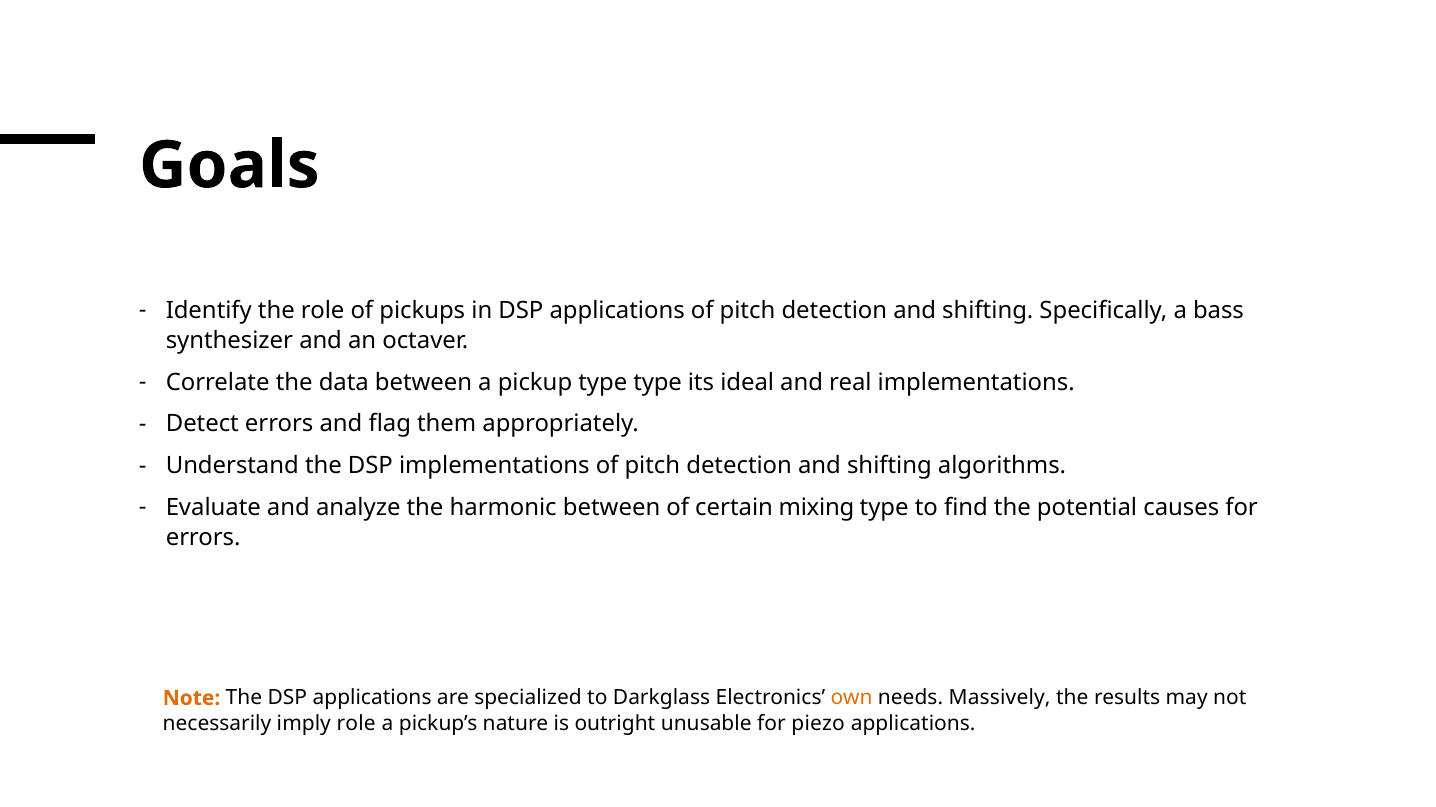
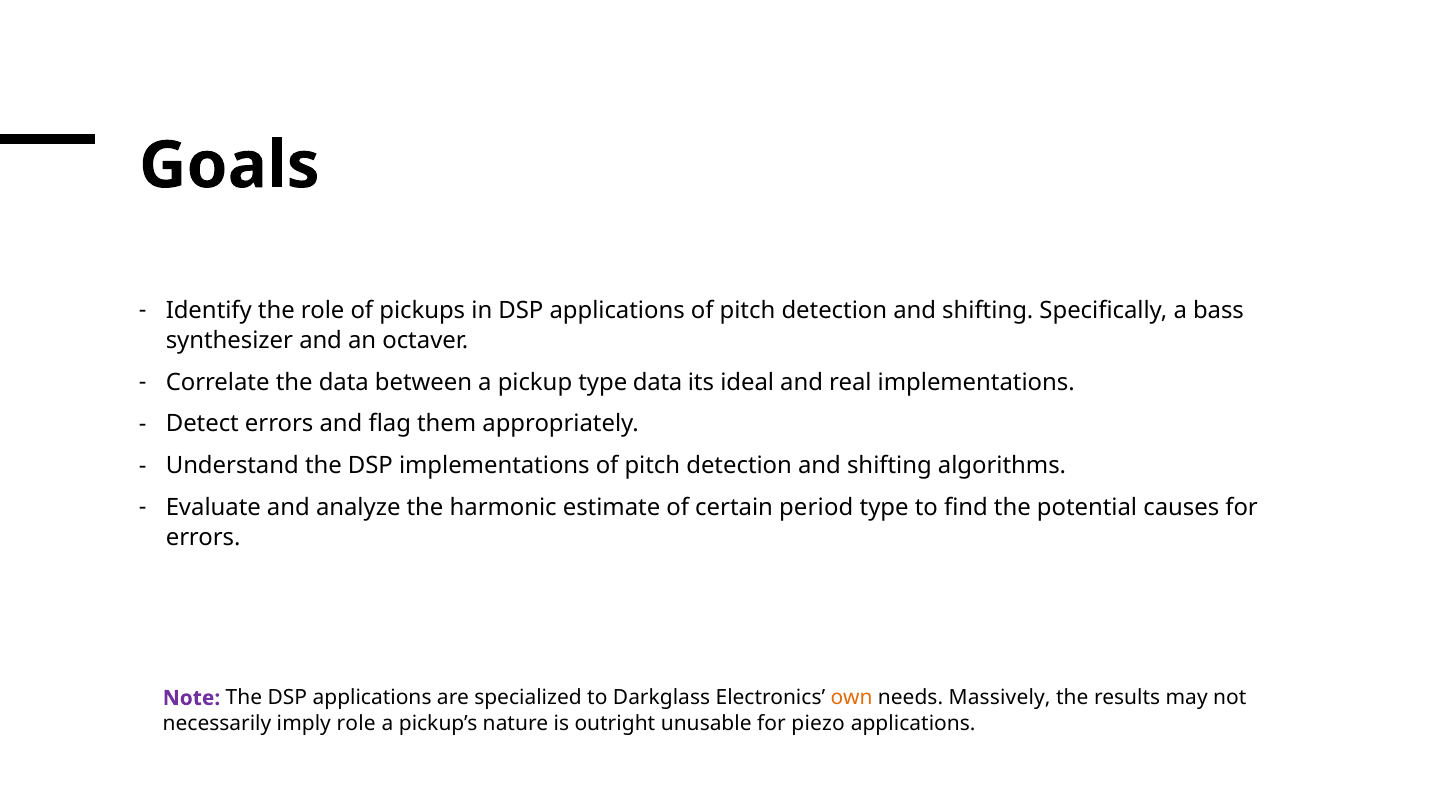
type type: type -> data (658, 382)
harmonic between: between -> estimate (612, 508)
mixing: mixing -> period (816, 508)
Note colour: orange -> purple (191, 699)
